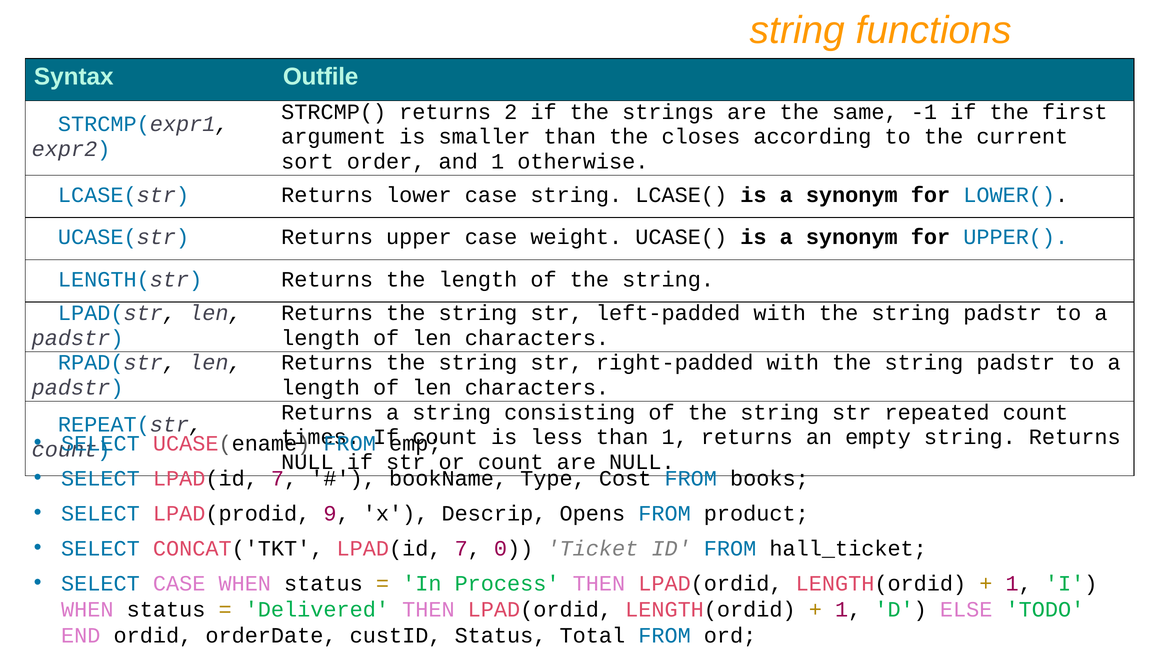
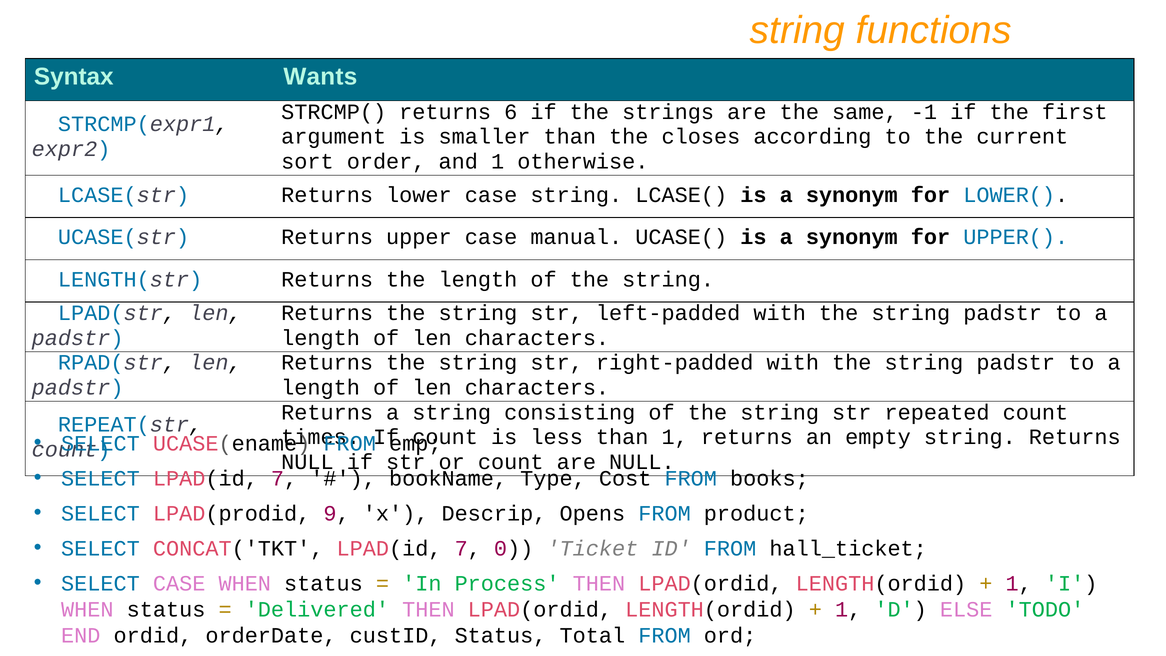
Outfile: Outfile -> Wants (320, 77)
2: 2 -> 6 (511, 112)
weight: weight -> manual (576, 237)
